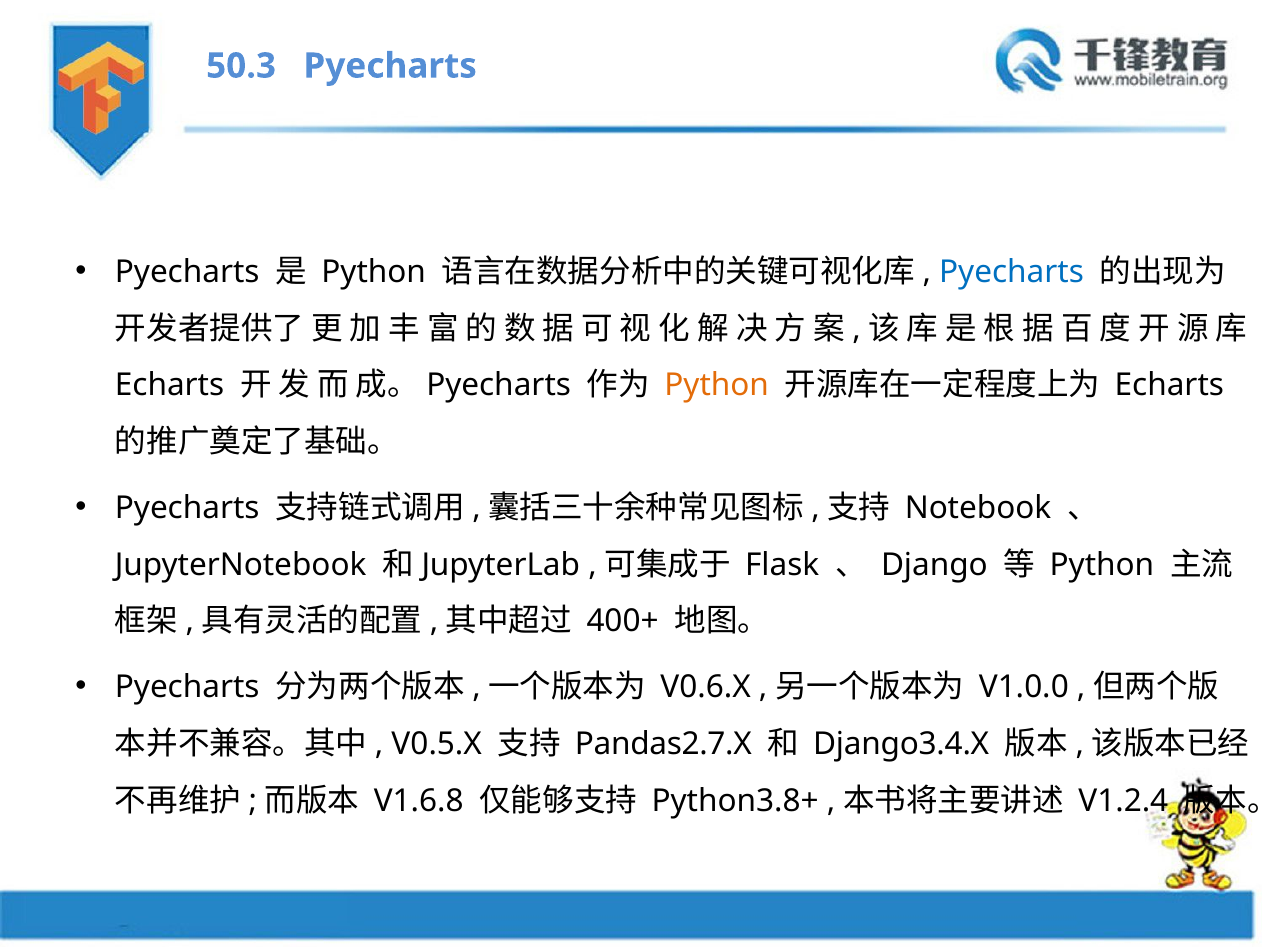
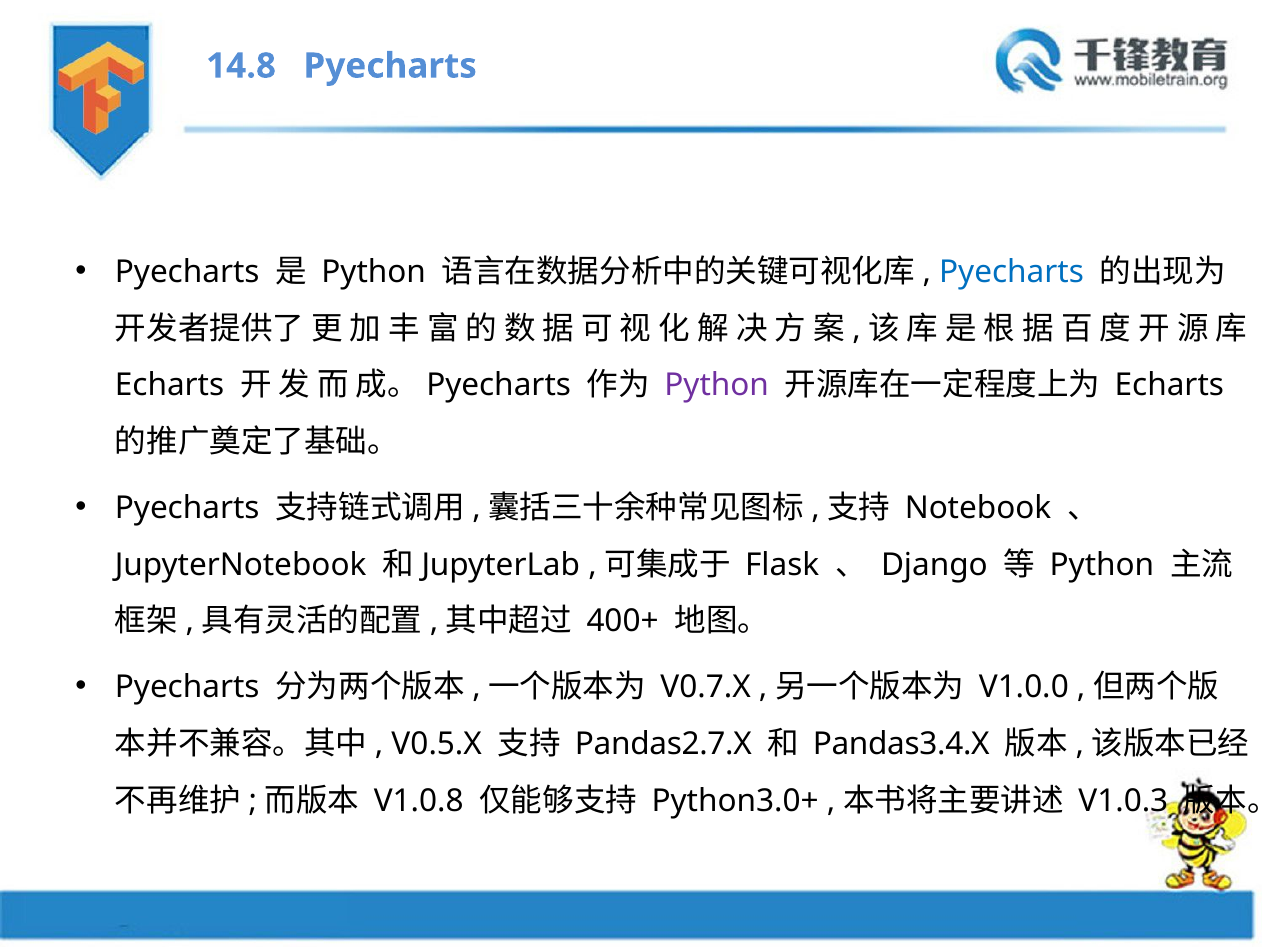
50.3: 50.3 -> 14.8 (241, 66)
Python colour: orange -> purple (717, 385)
V0.6.X: V0.6.X -> V0.7.X (706, 687)
Django3.4.X: Django3.4.X -> Pandas3.4.X (901, 743)
V1.6.8: V1.6.8 -> V1.0.8 (419, 800)
Python3.8+: Python3.8+ -> Python3.0+ (735, 800)
V1.2.4: V1.2.4 -> V1.0.3 (1123, 800)
